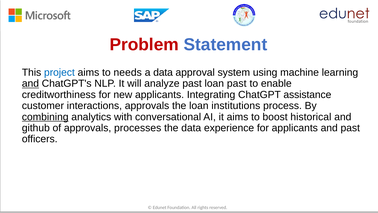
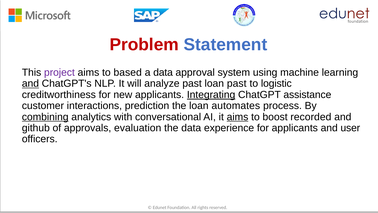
project colour: blue -> purple (59, 72)
needs: needs -> based (128, 72)
enable: enable -> logistic (276, 83)
Integrating underline: none -> present (211, 94)
interactions approvals: approvals -> prediction (147, 106)
institutions: institutions -> automates (236, 106)
aims underline: none -> present (238, 117)
historical: historical -> recorded (311, 117)
processes: processes -> evaluation (138, 128)
and past: past -> user (350, 128)
